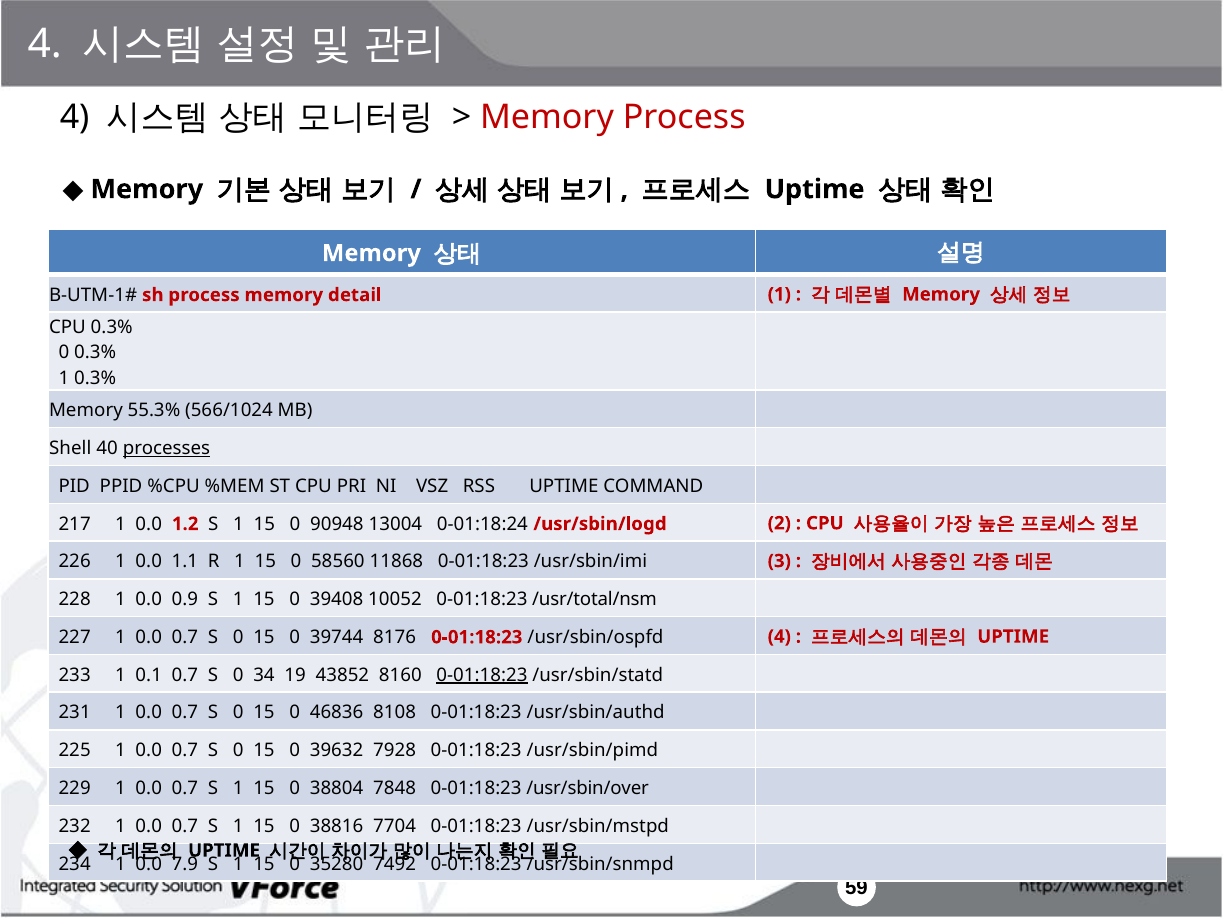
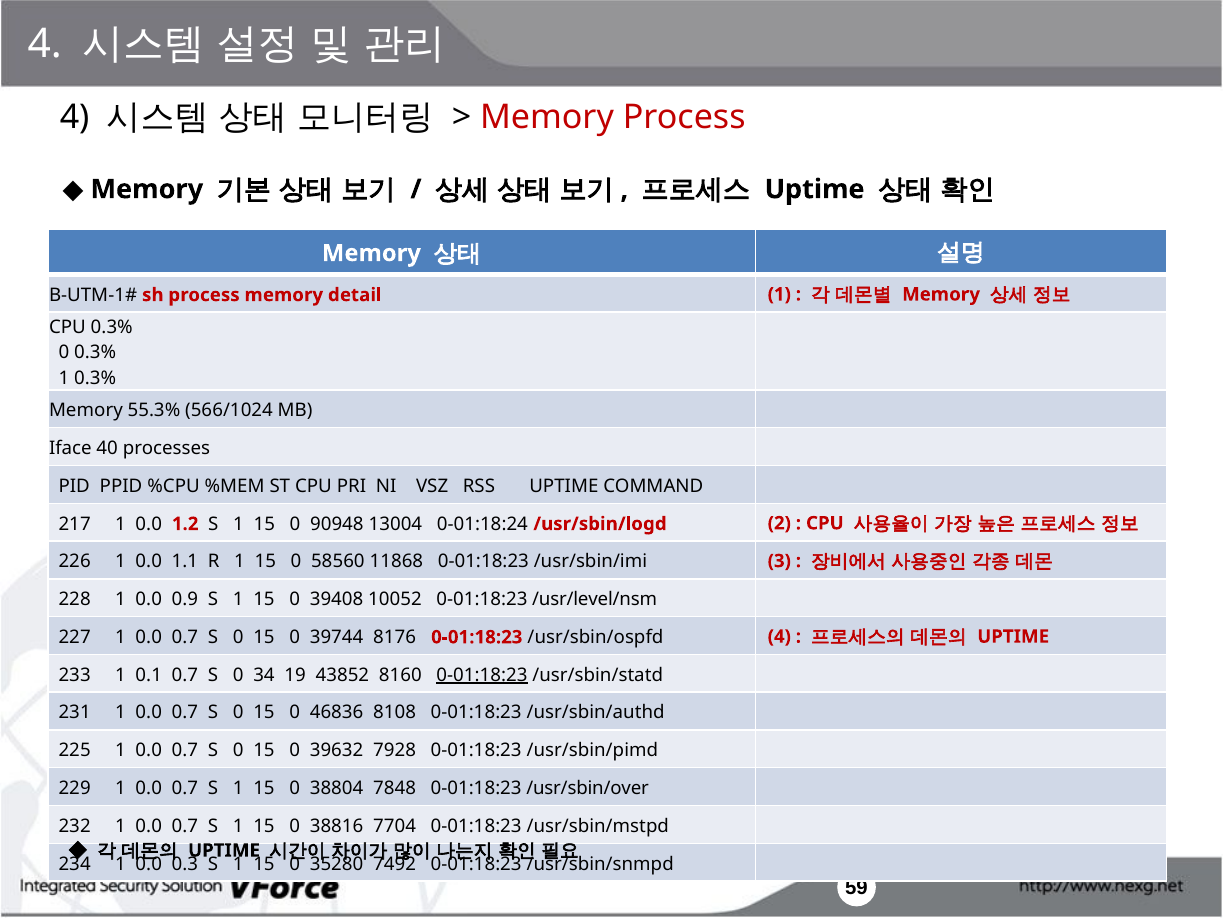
Shell: Shell -> Iface (70, 448)
processes underline: present -> none (166, 448)
/usr/total/nsm: /usr/total/nsm -> /usr/level/nsm (595, 599)
7.9: 7.9 -> 0.3 (185, 864)
